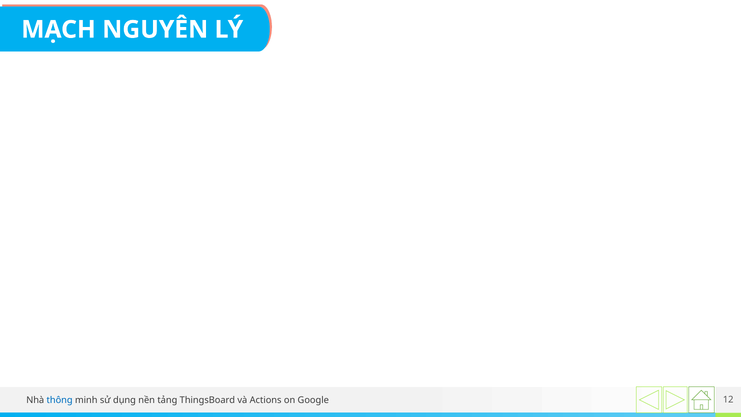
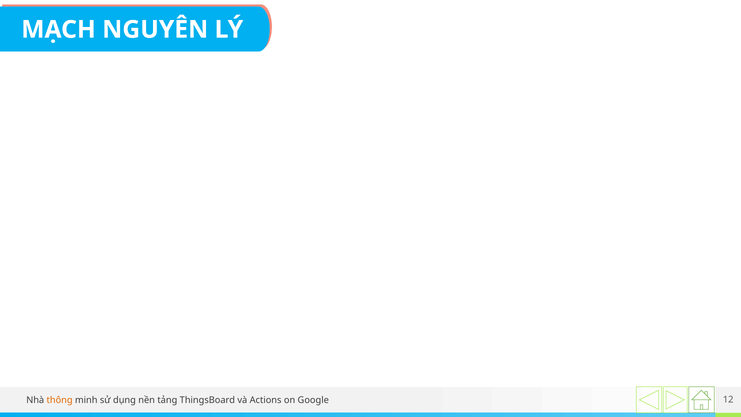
thông colour: blue -> orange (60, 400)
